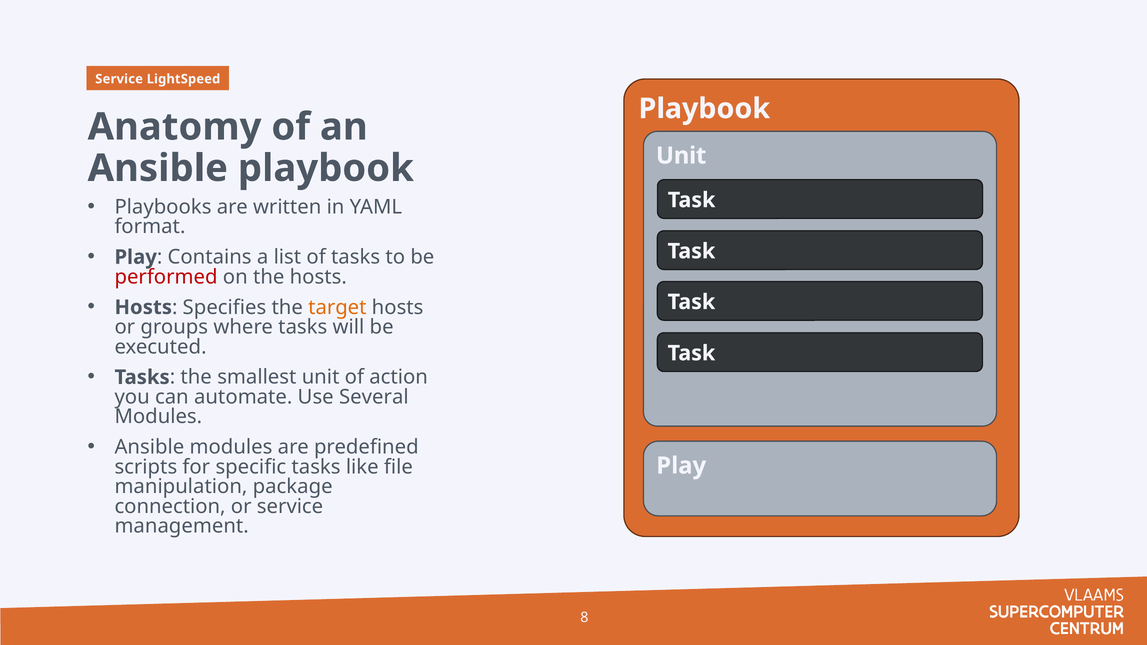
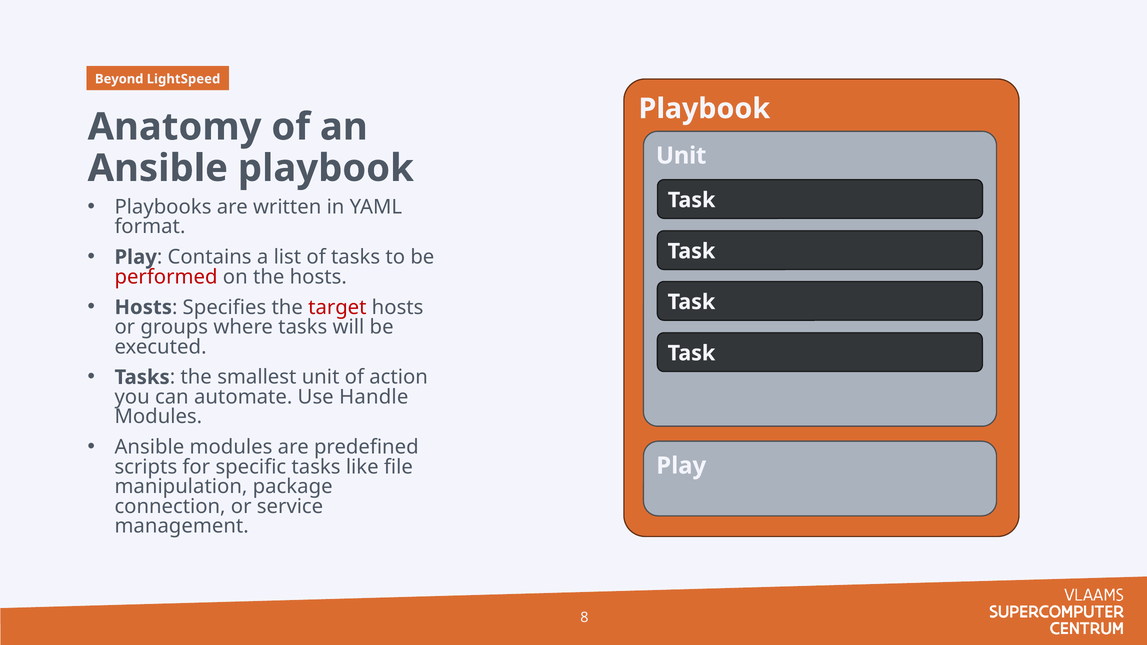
Service: Service -> Beyond (119, 79)
target colour: orange -> red (337, 307)
Several: Several -> Handle (374, 397)
